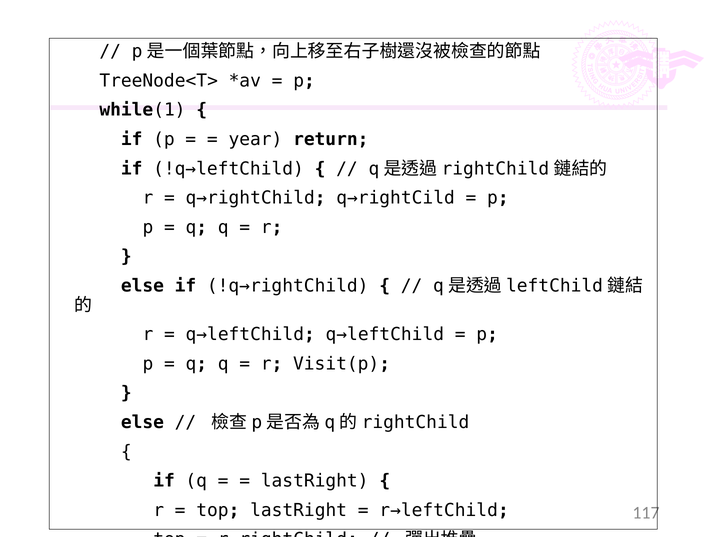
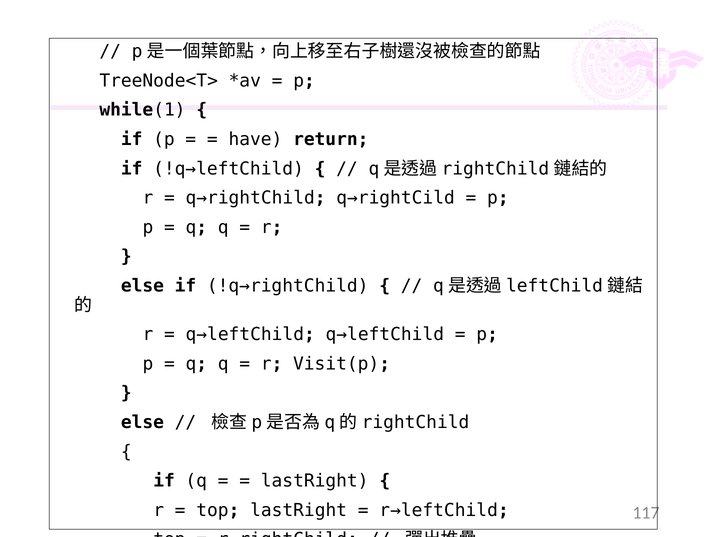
year: year -> have (255, 139)
